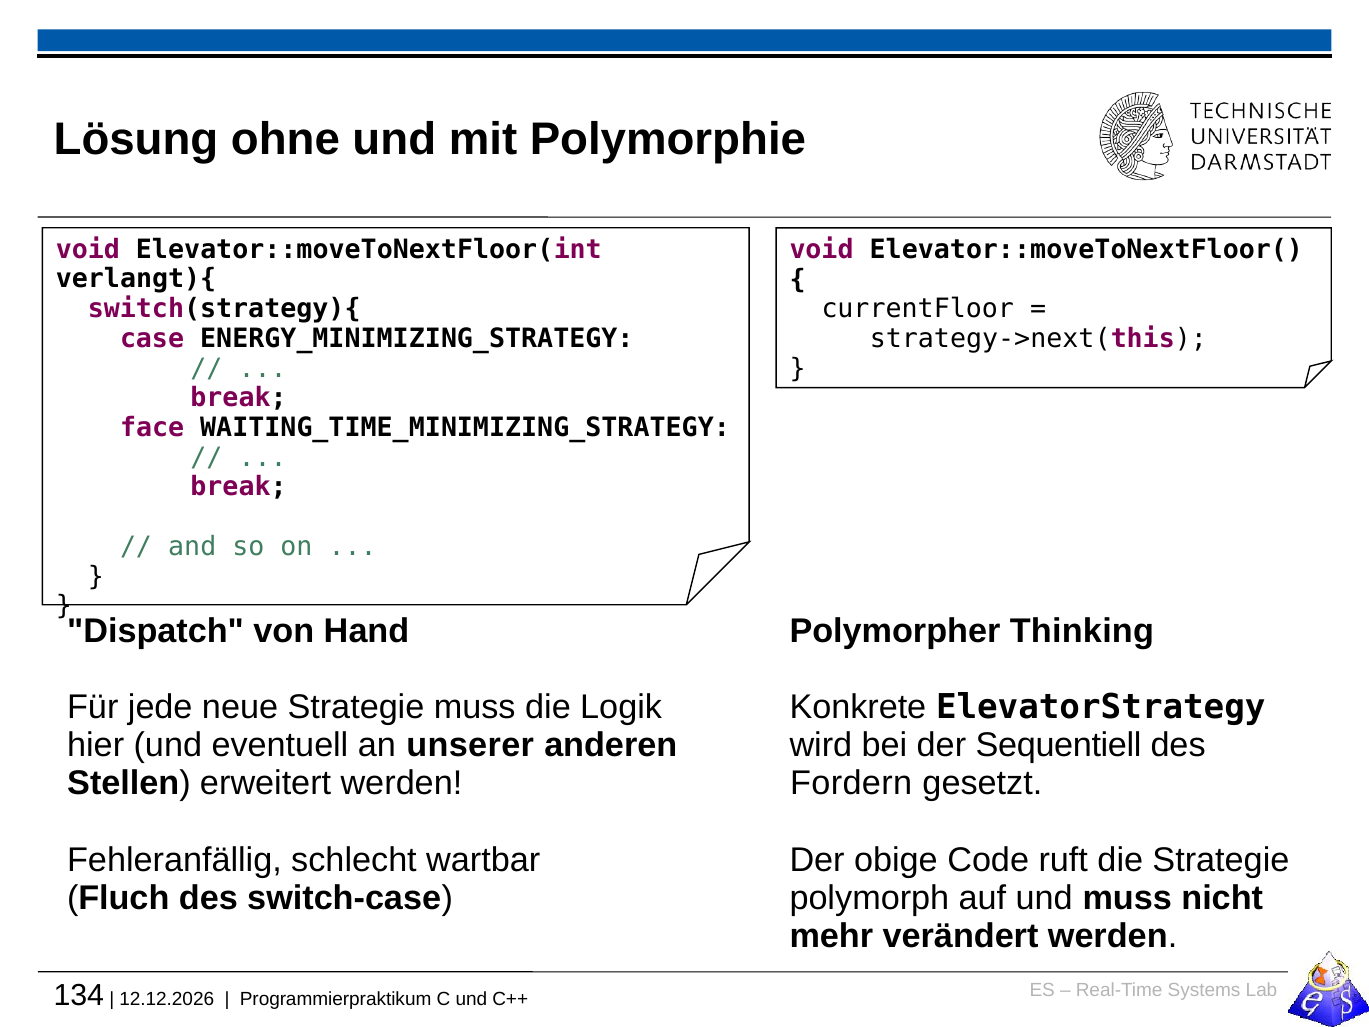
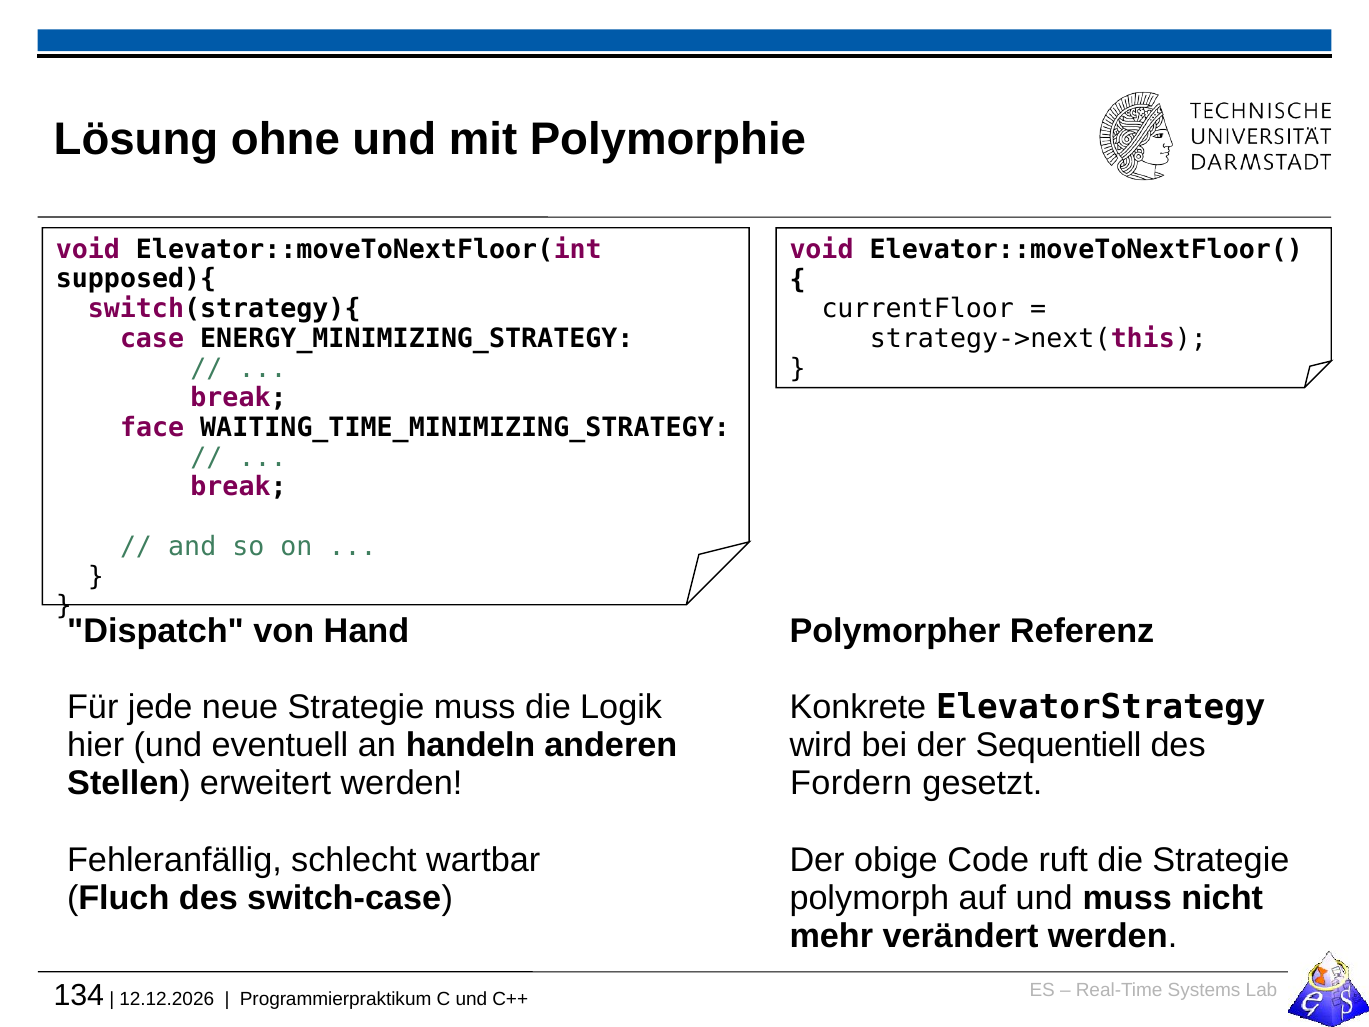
verlangt){: verlangt){ -> supposed){ (136, 279)
Thinking: Thinking -> Referenz (1082, 631)
unserer: unserer -> handeln (470, 745)
